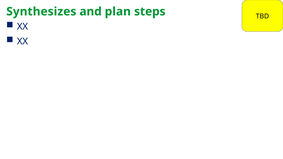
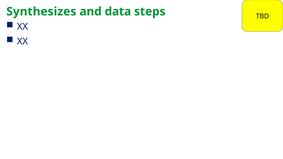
plan: plan -> data (118, 12)
